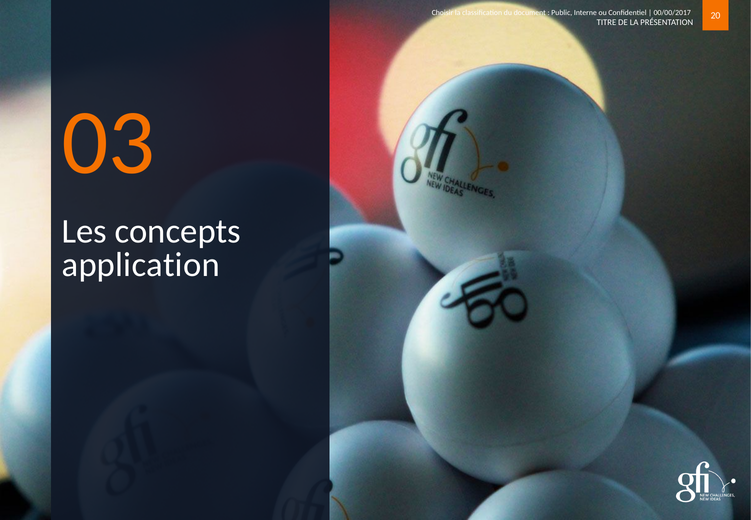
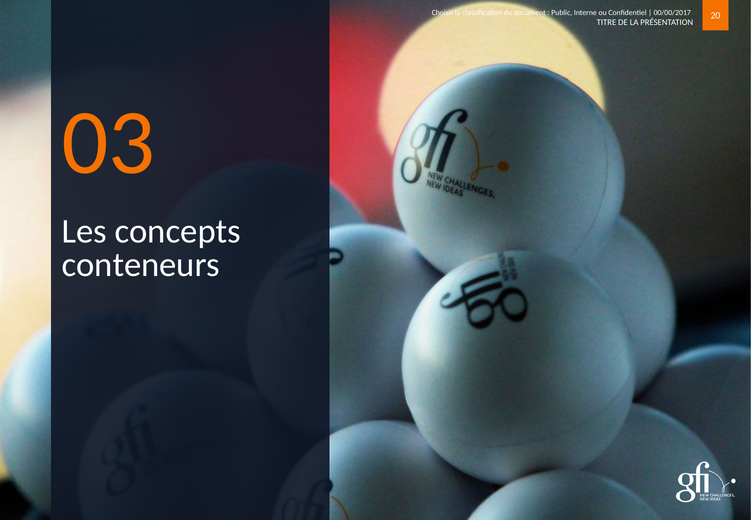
application: application -> conteneurs (141, 265)
